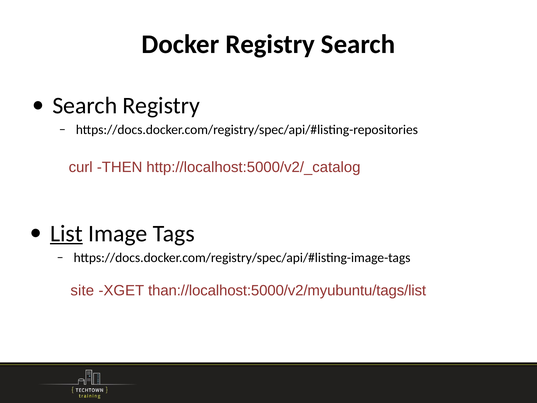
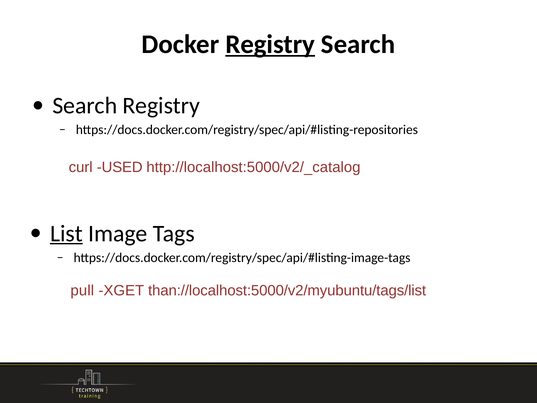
Registry underline: none -> present (270, 44)
THEN: THEN -> USED (120, 167)
site: site -> pull (82, 290)
